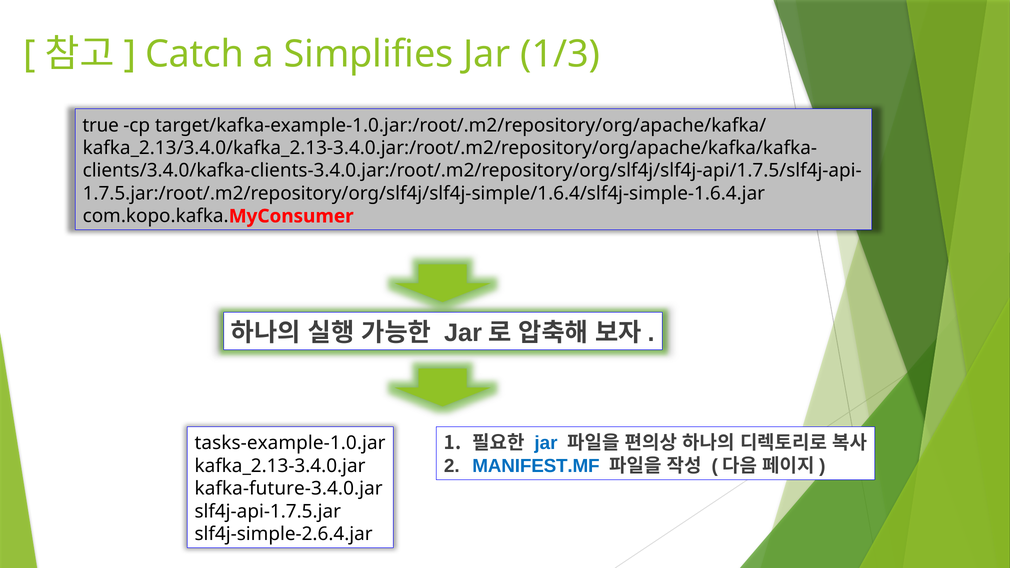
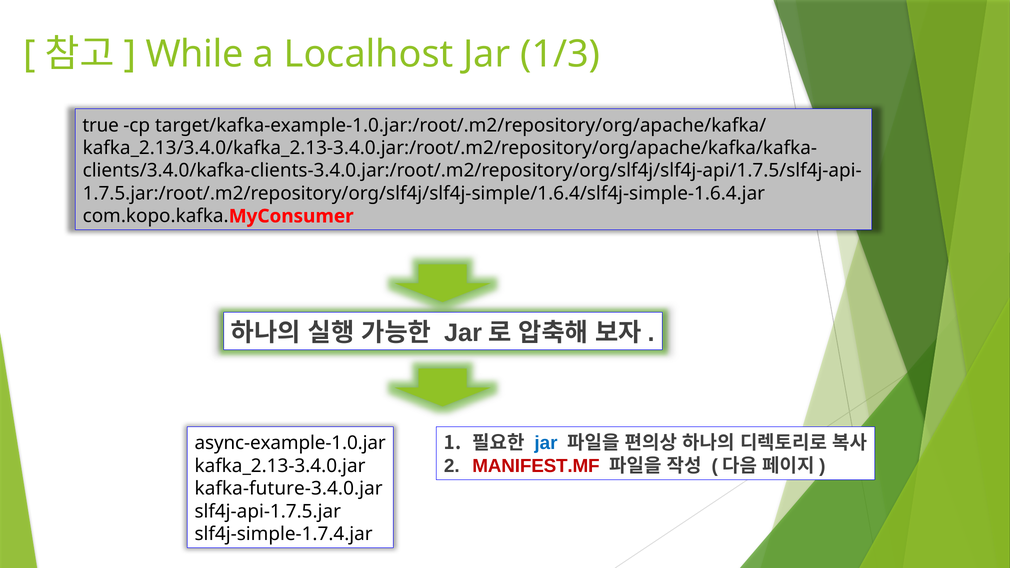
Catch: Catch -> While (195, 54)
Simplifies: Simplifies -> Localhost (369, 54)
tasks-example-1.0.jar: tasks-example-1.0.jar -> async-example-1.0.jar (290, 443)
MANIFEST.MF colour: blue -> red (536, 466)
slf4j-simple-2.6.4.jar: slf4j-simple-2.6.4.jar -> slf4j-simple-1.7.4.jar (284, 534)
